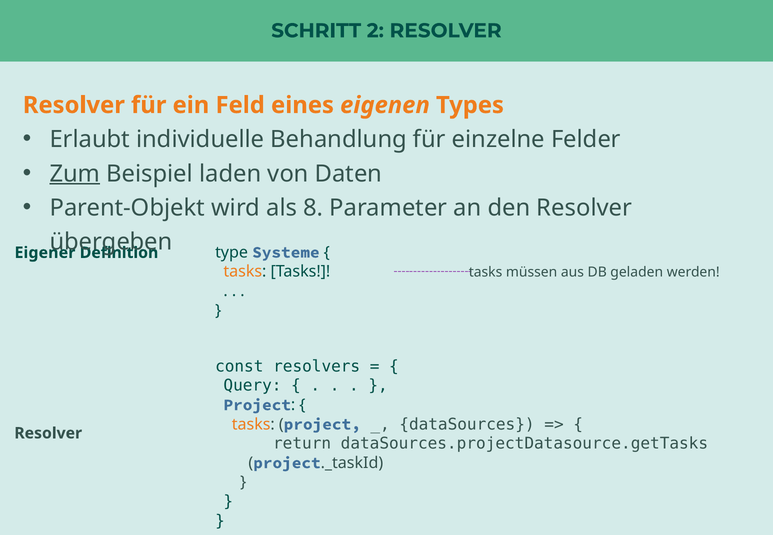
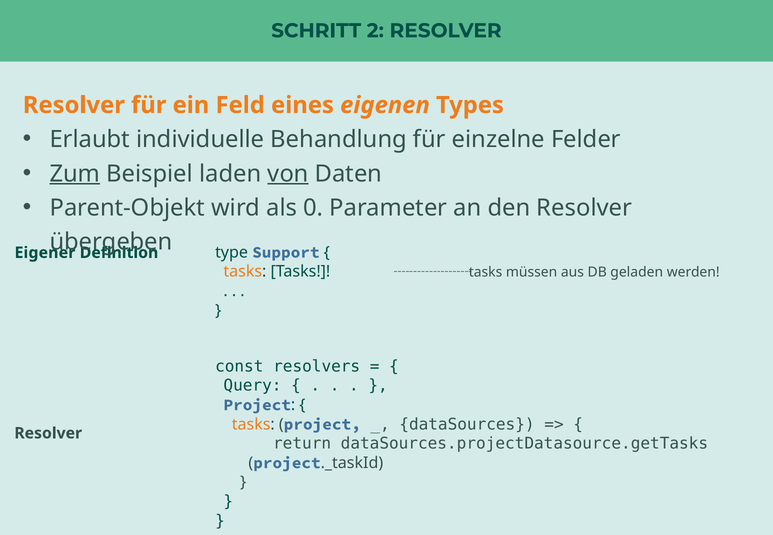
von underline: none -> present (288, 174)
8: 8 -> 0 (313, 208)
Systeme: Systeme -> Support (286, 252)
